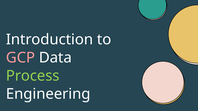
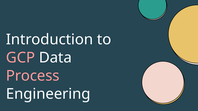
Process colour: light green -> pink (33, 76)
